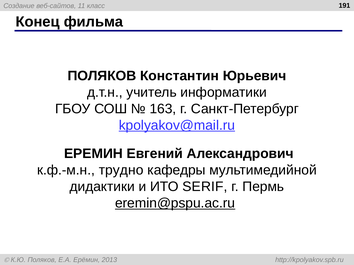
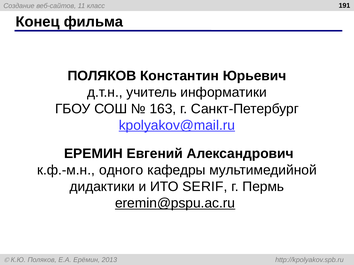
трудно: трудно -> одного (121, 170)
